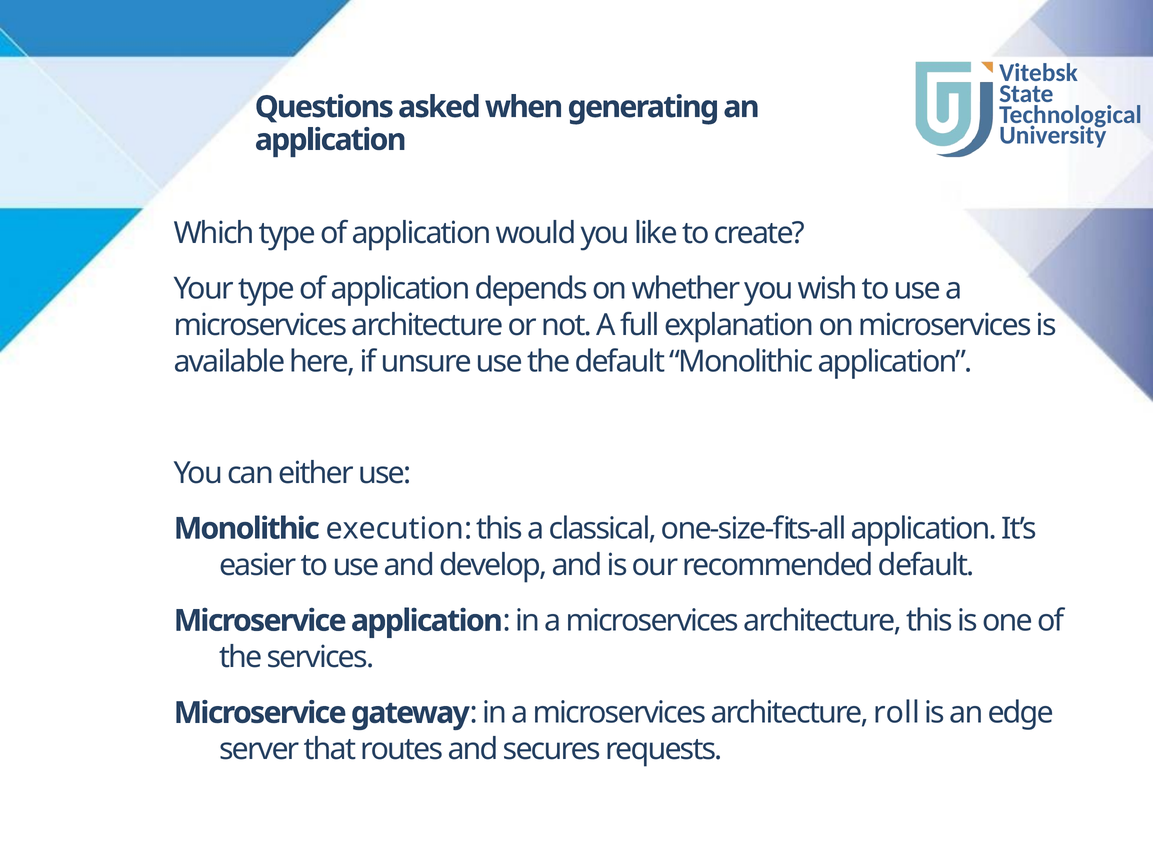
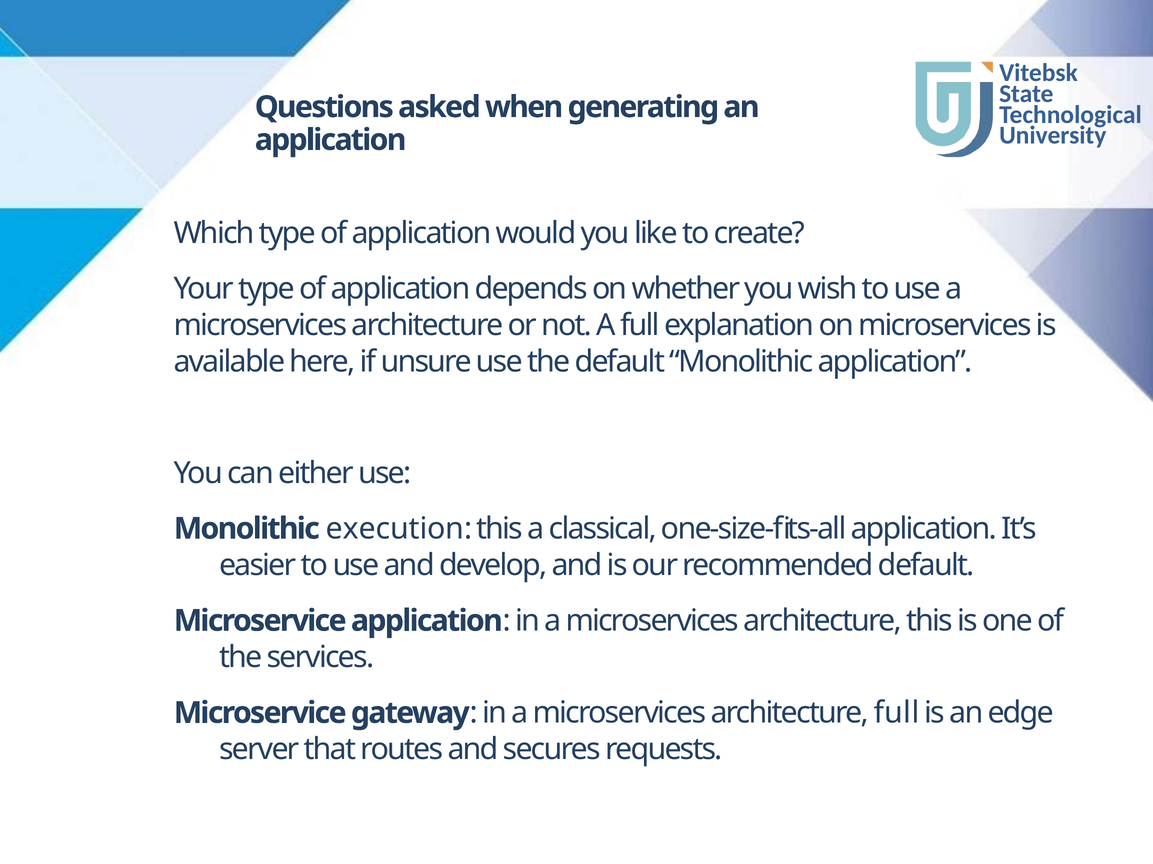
architecture roll: roll -> full (896, 713)
